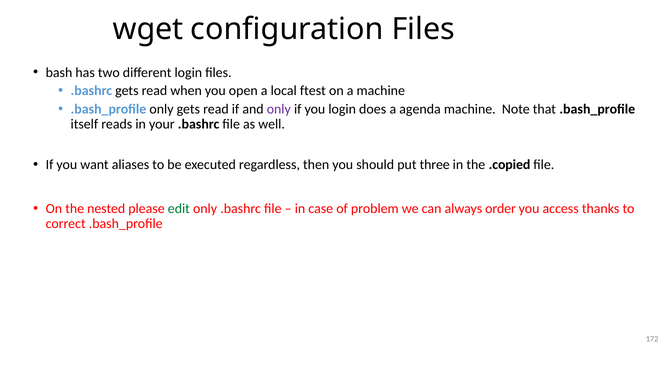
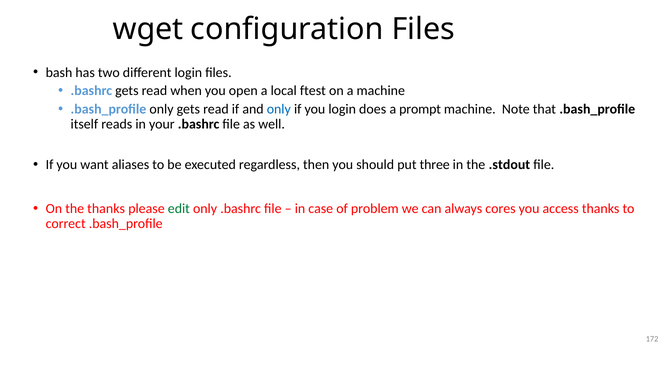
only colour: purple -> blue (279, 109)
agenda: agenda -> prompt (420, 109)
.copied: .copied -> .stdout (509, 165)
the nested: nested -> thanks (106, 208)
order: order -> cores (500, 208)
